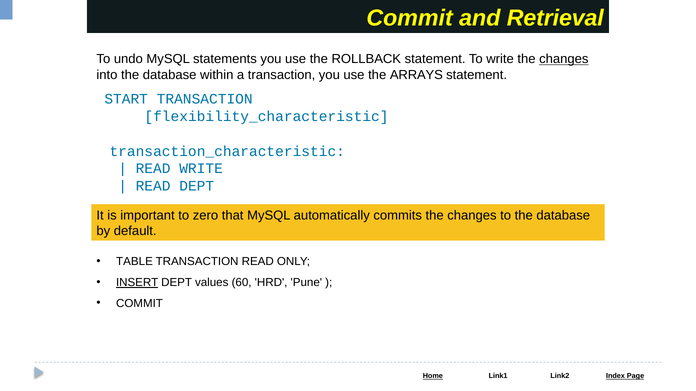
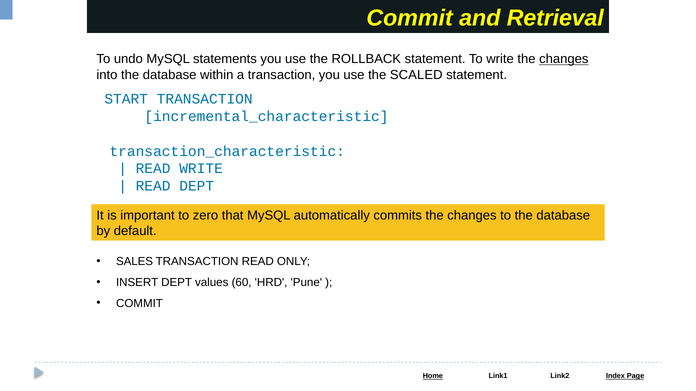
ARRAYS: ARRAYS -> SCALED (416, 75)
flexibility_characteristic: flexibility_characteristic -> incremental_characteristic (266, 117)
TABLE: TABLE -> SALES (135, 262)
INSERT underline: present -> none (137, 283)
